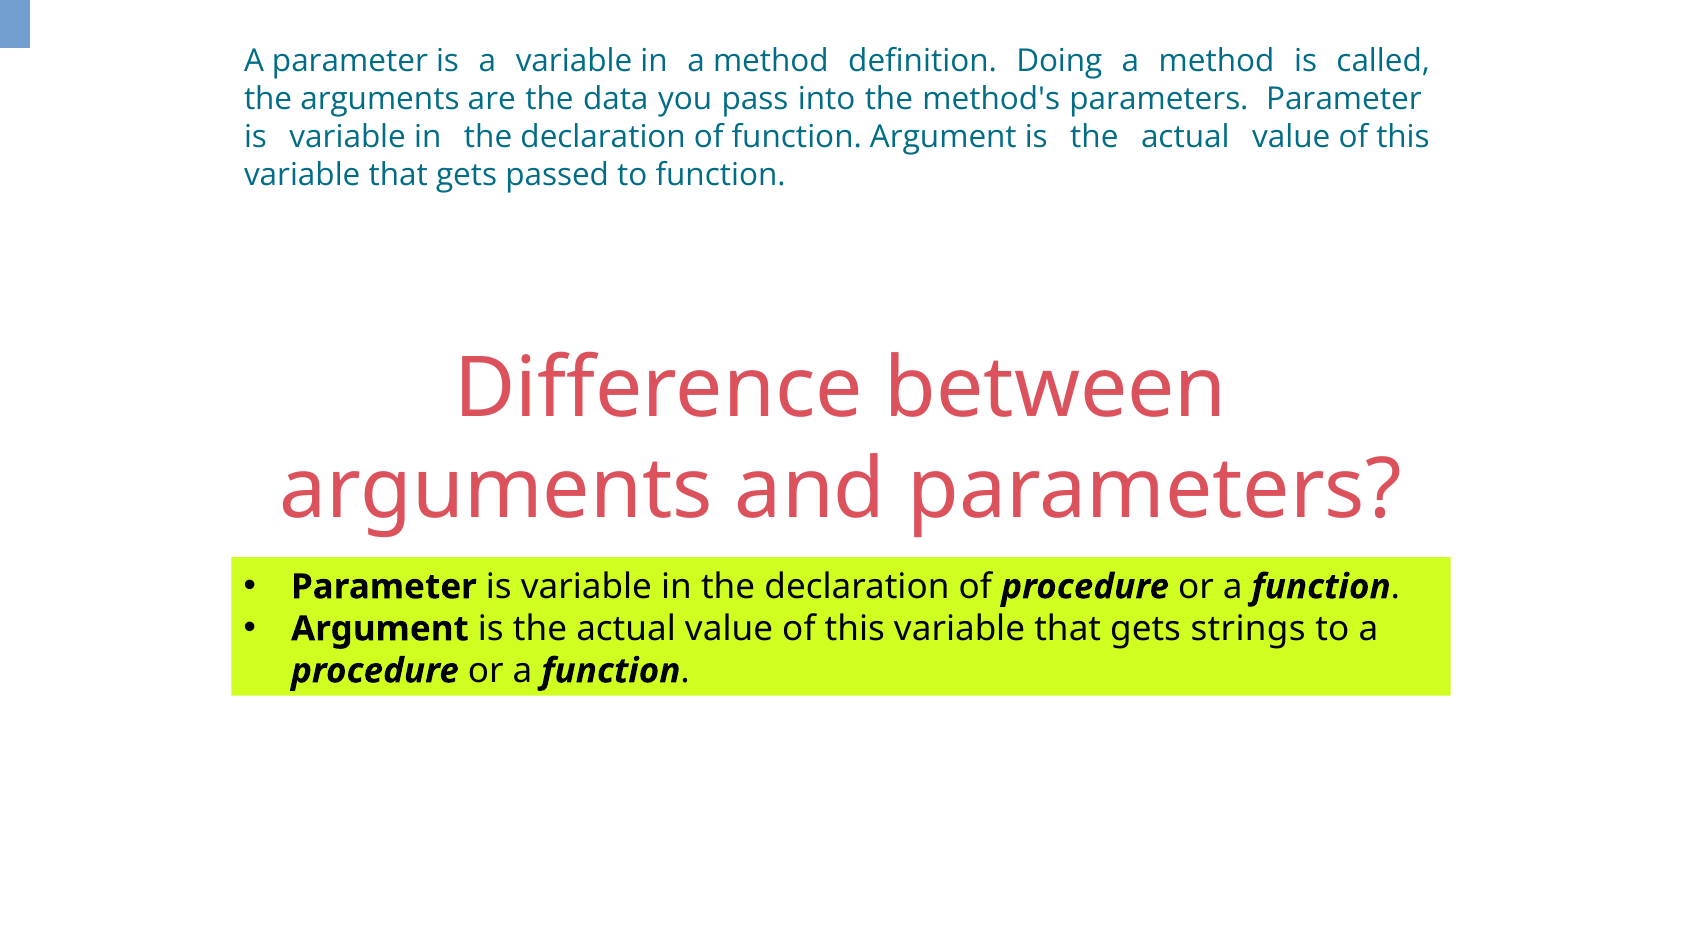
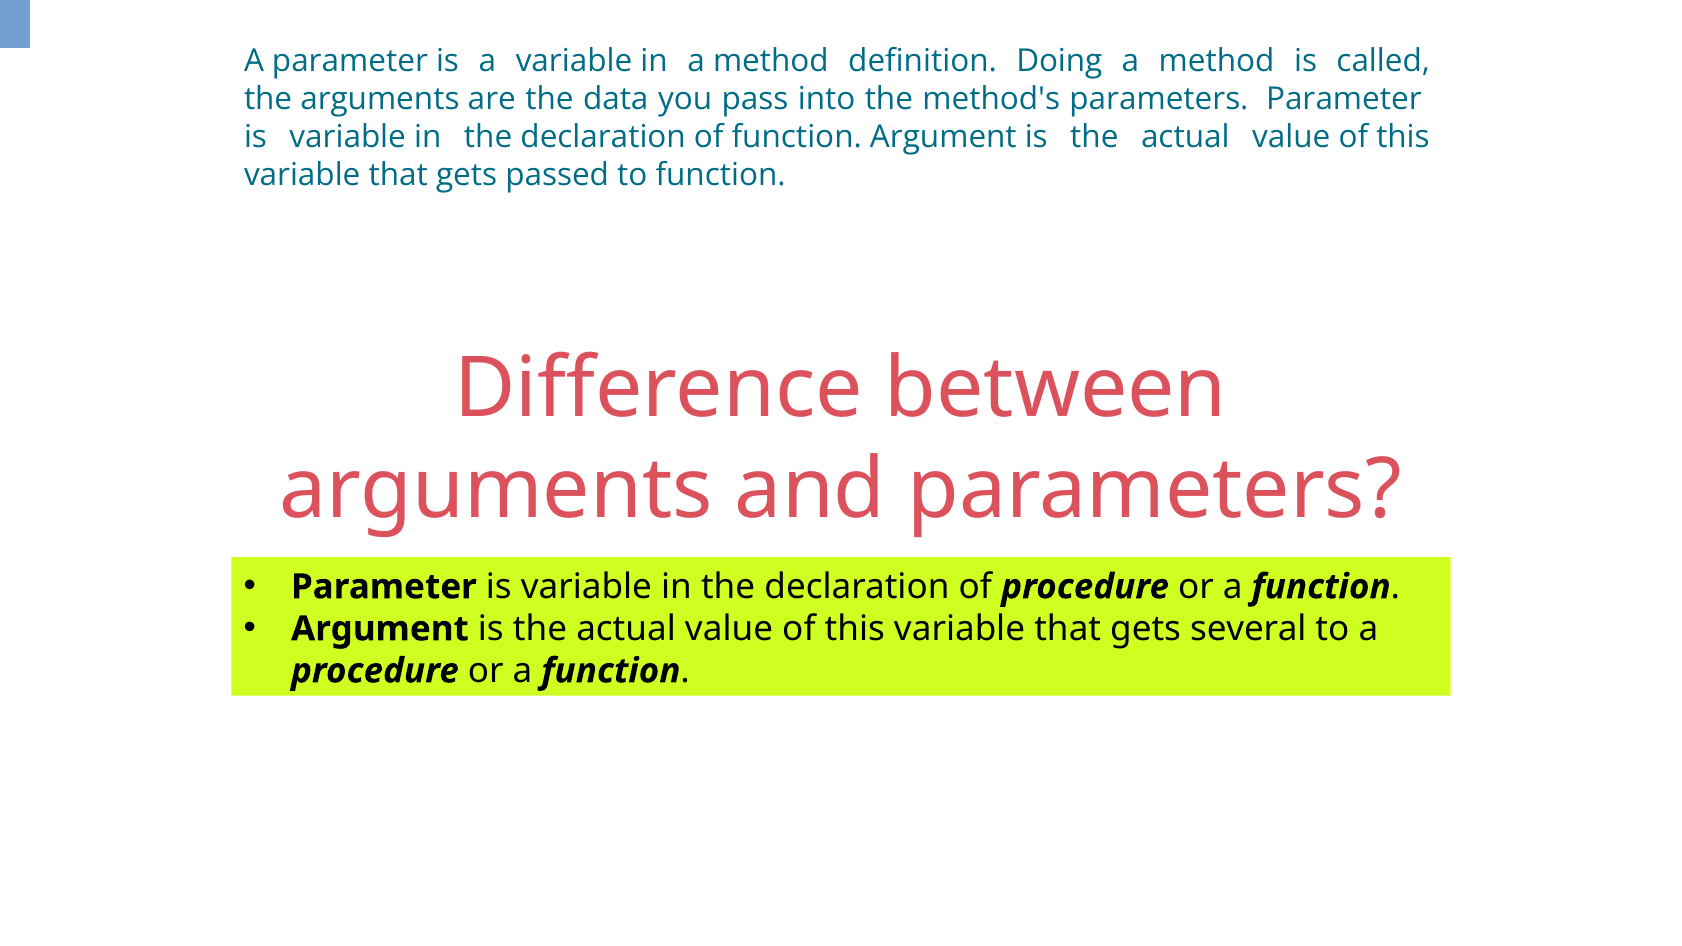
strings: strings -> several (1248, 629)
